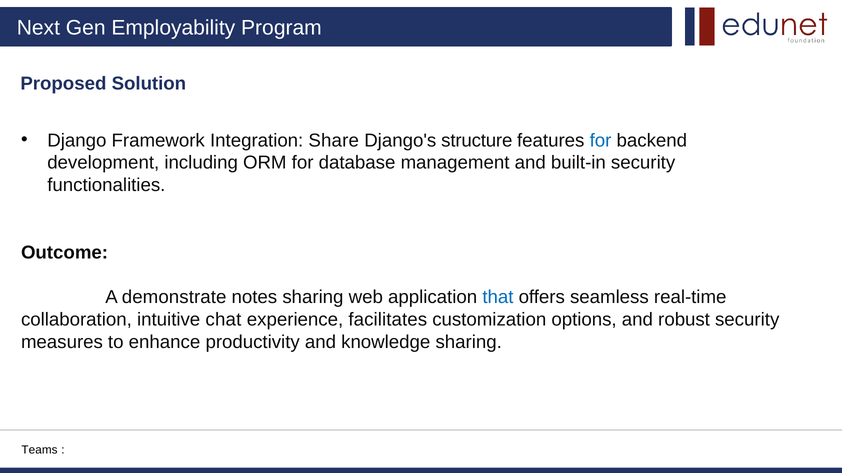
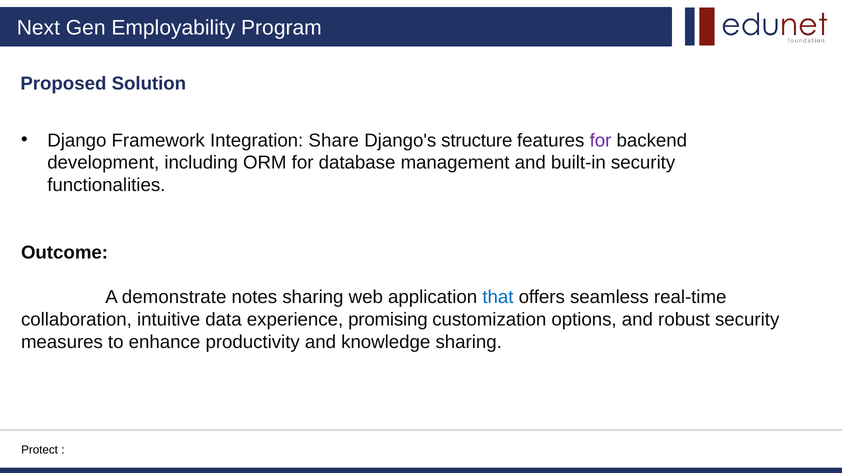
for colour: blue -> purple (601, 141)
chat: chat -> data (223, 320)
facilitates: facilitates -> promising (388, 320)
Teams: Teams -> Protect (40, 450)
